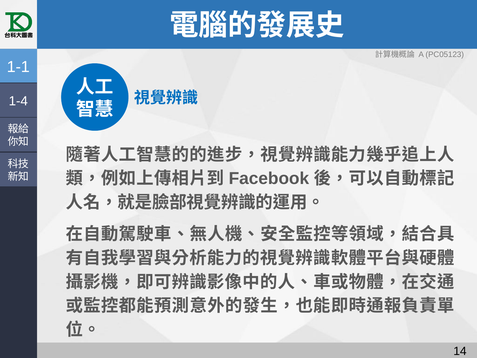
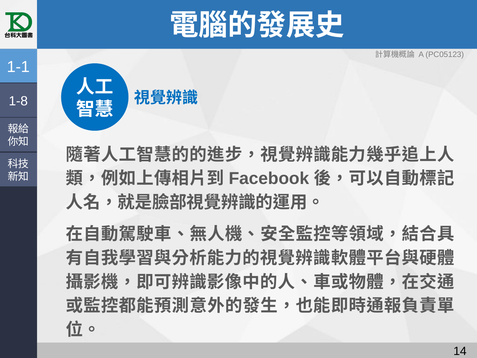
1-4: 1-4 -> 1-8 (18, 101)
